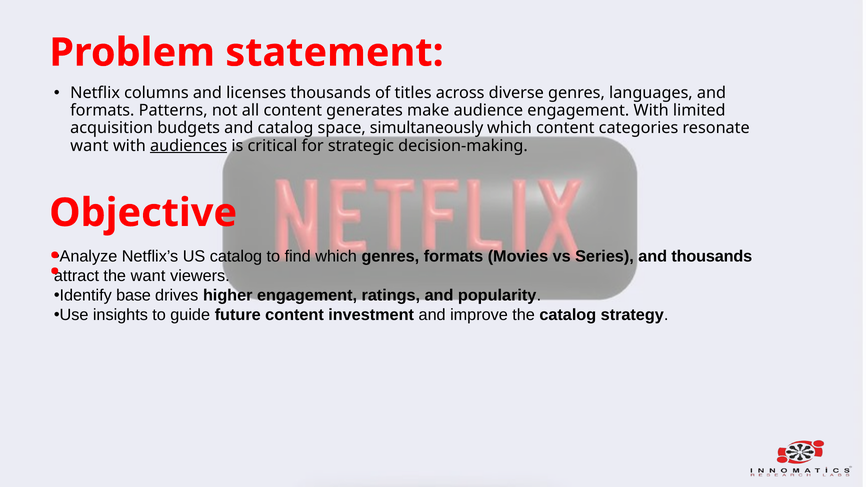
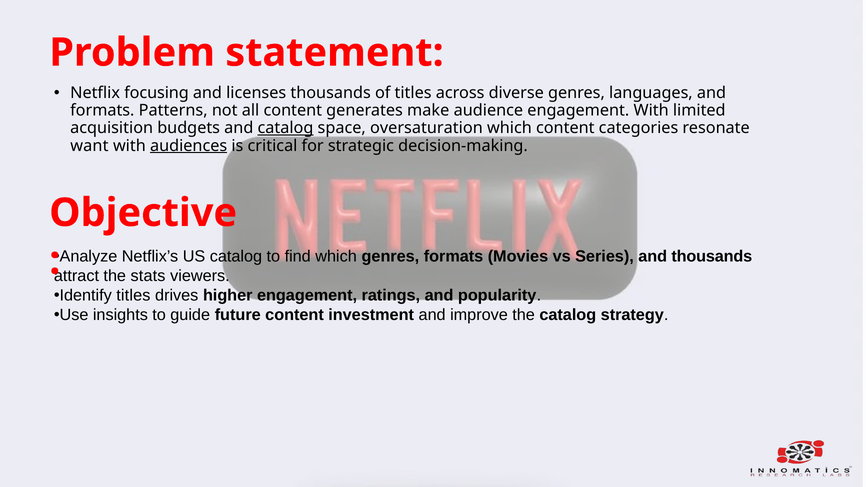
columns: columns -> focusing (156, 93)
catalog underline: none -> present (285, 128)
simultaneously: simultaneously -> oversaturation (426, 128)
the want: want -> stats (148, 276)
Identify base: base -> titles (133, 296)
